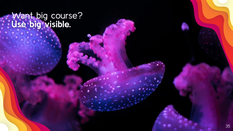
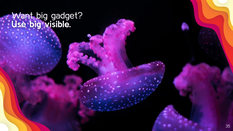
course: course -> gadget (67, 16)
